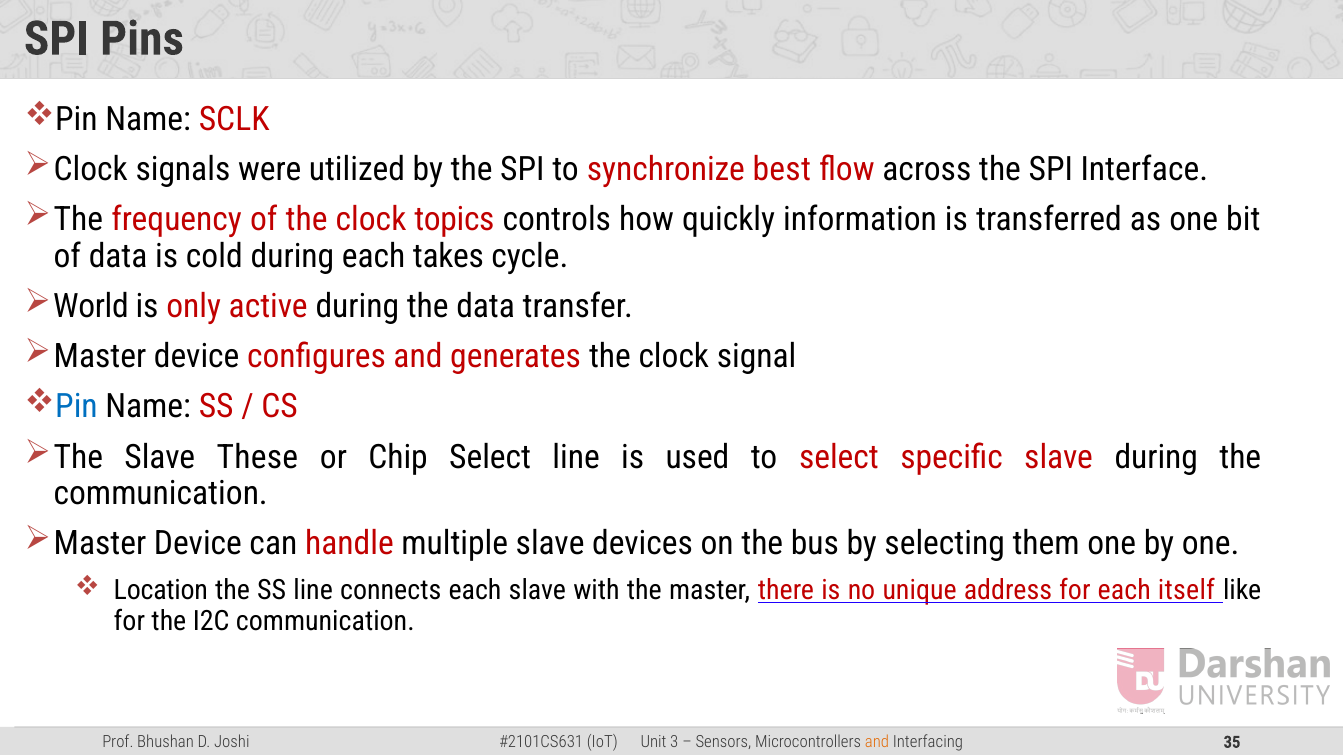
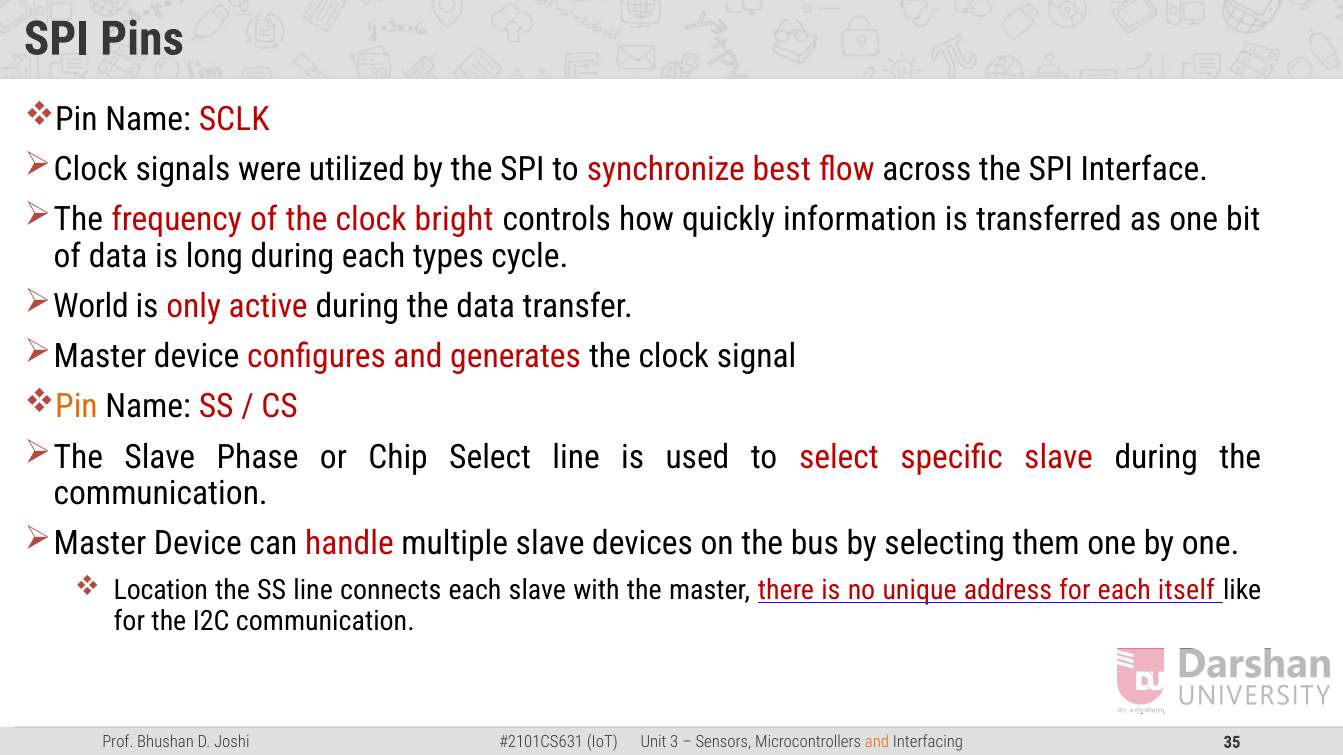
topics: topics -> bright (454, 220)
cold: cold -> long (214, 256)
takes: takes -> types (448, 256)
Pin colour: blue -> orange (76, 407)
These: These -> Phase (258, 457)
